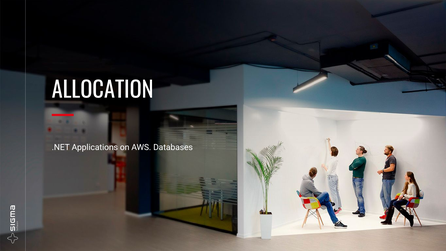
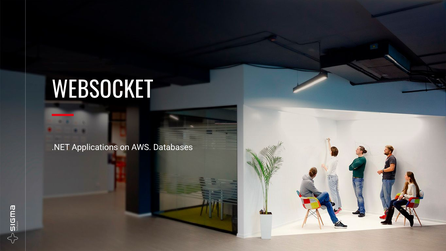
ALLOCATION: ALLOCATION -> WEBSOCKET (103, 91)
